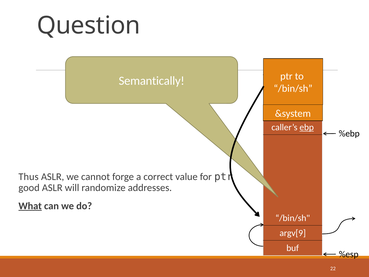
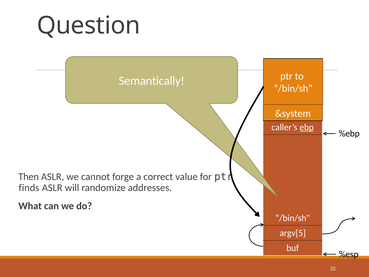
Thus: Thus -> Then (29, 176)
good: good -> finds (29, 188)
What underline: present -> none (30, 206)
argv[9: argv[9 -> argv[5 (293, 233)
